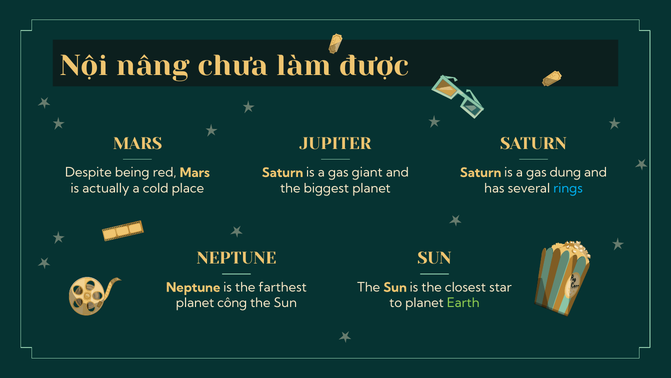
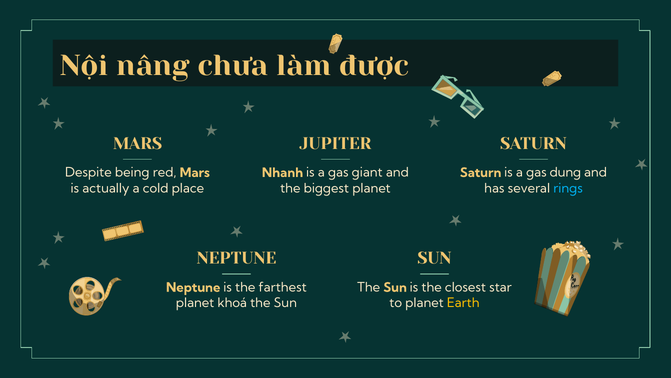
Saturn: Saturn -> Nhanh (282, 172)
công: công -> khoá (232, 303)
Earth colour: light green -> yellow (463, 303)
